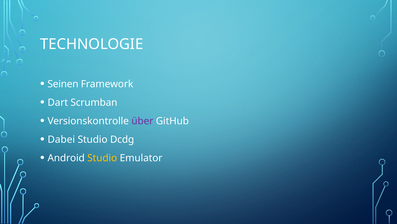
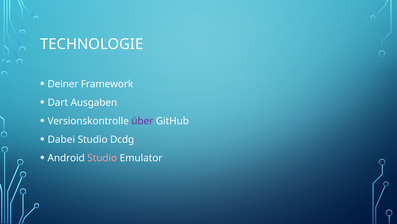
Seinen: Seinen -> Deiner (63, 84)
Scrumban: Scrumban -> Ausgaben (94, 102)
Studio colour: yellow -> pink (102, 157)
